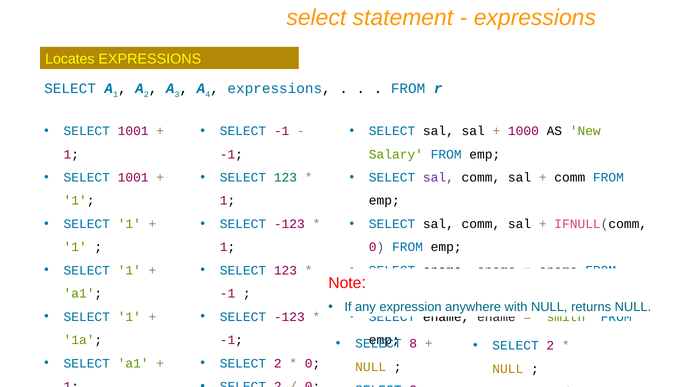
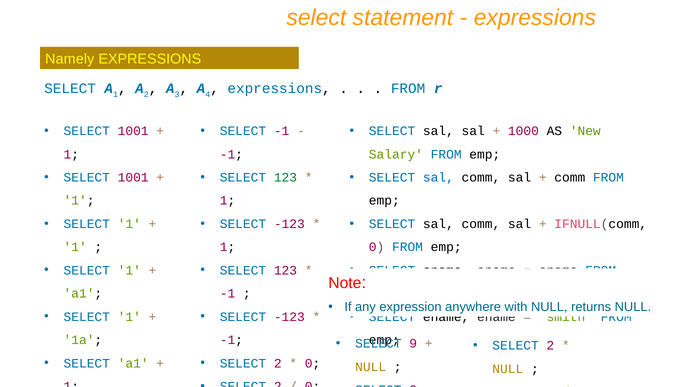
Locates: Locates -> Namely (70, 59)
sal colour: purple -> blue (438, 177)
8: 8 -> 9 (413, 343)
